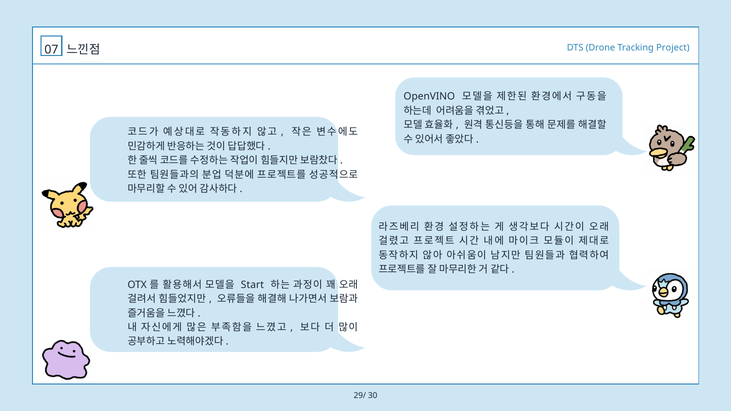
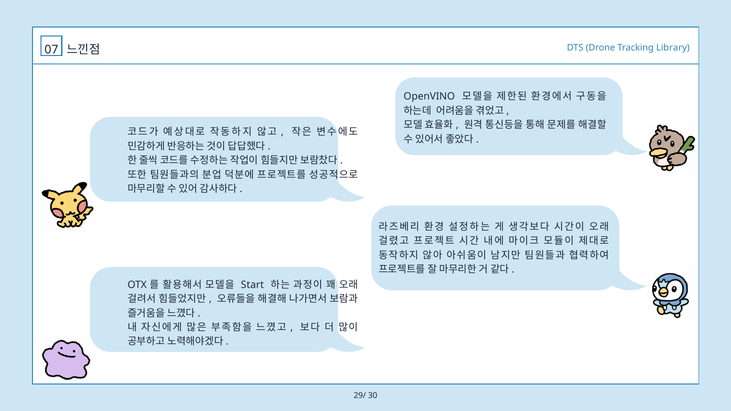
Project: Project -> Library (673, 48)
